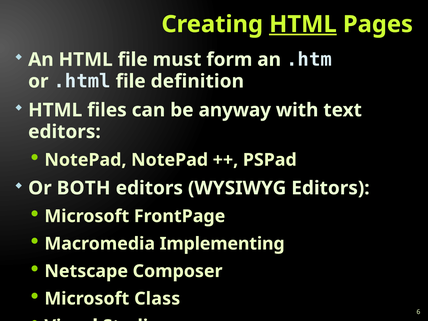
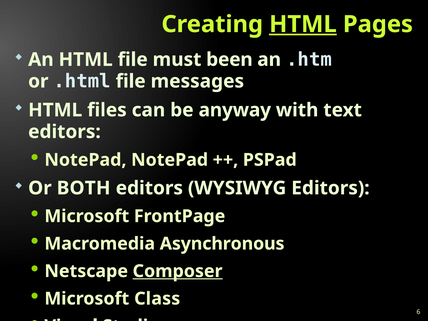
form: form -> been (229, 60)
definition: definition -> messages (197, 81)
Implementing: Implementing -> Asynchronous (222, 244)
Composer underline: none -> present (178, 271)
